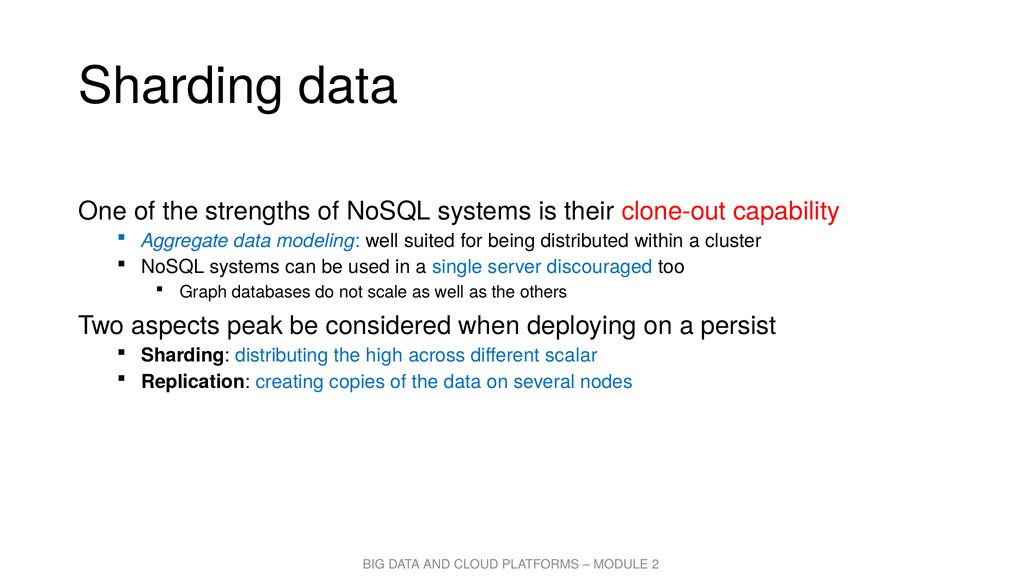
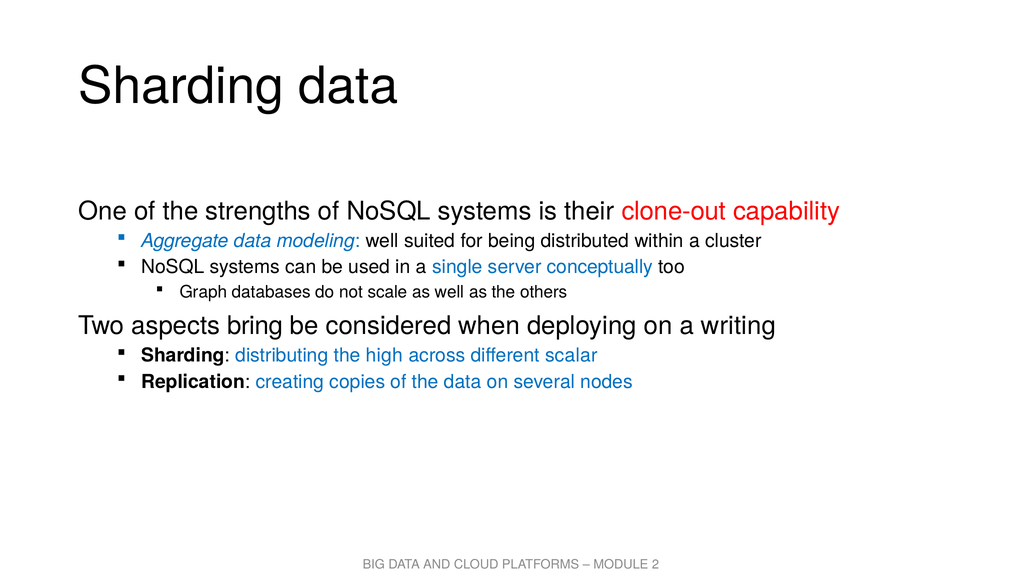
discouraged: discouraged -> conceptually (600, 267)
peak: peak -> bring (255, 326)
persist: persist -> writing (738, 326)
